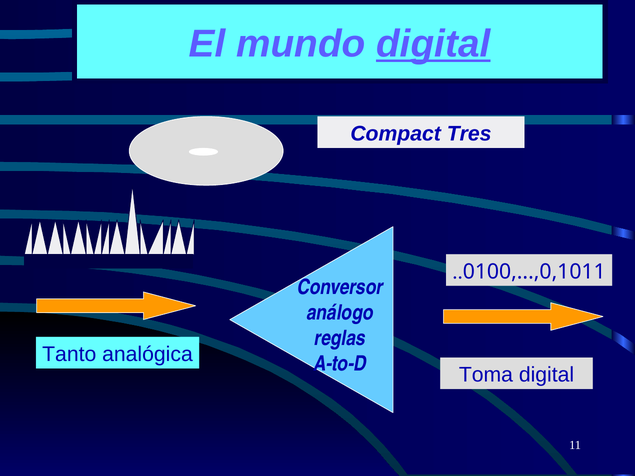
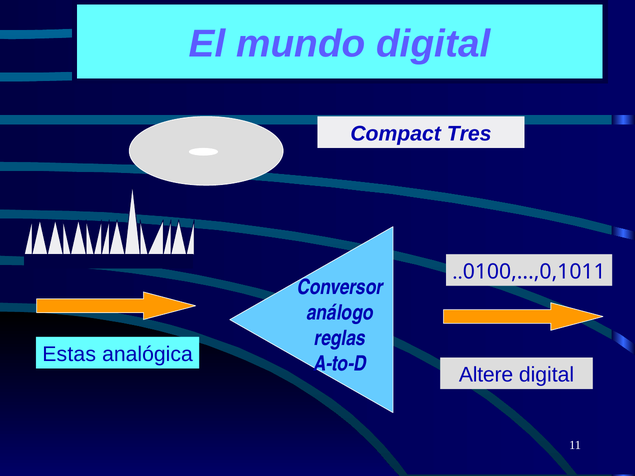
digital underline: present -> none (433, 44)
Tanto: Tanto -> Estas (69, 354)
Toma: Toma -> Altere (486, 375)
